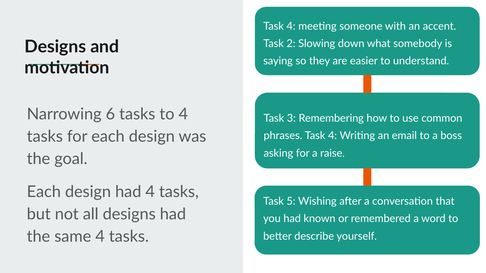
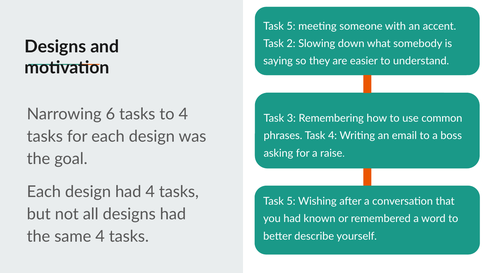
4: 4 -> 5 (291, 26)
